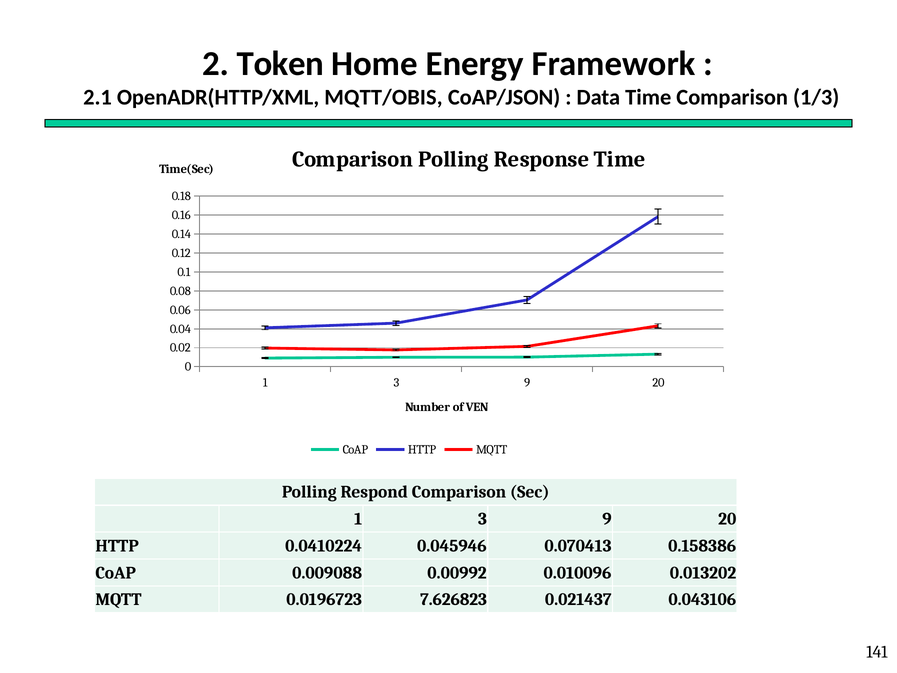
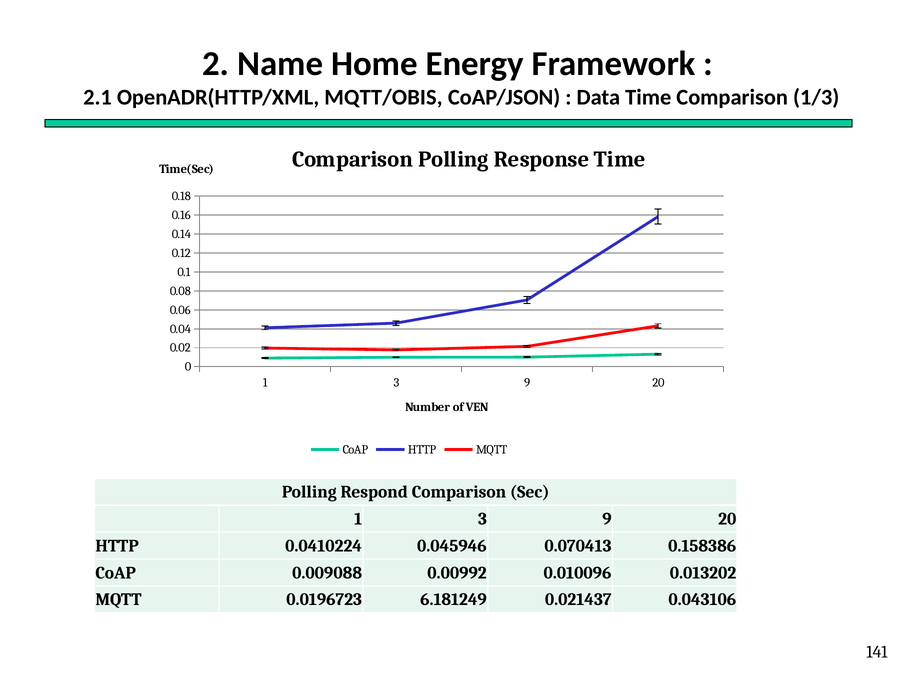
Token: Token -> Name (280, 64)
7.626823: 7.626823 -> 6.181249 (453, 599)
